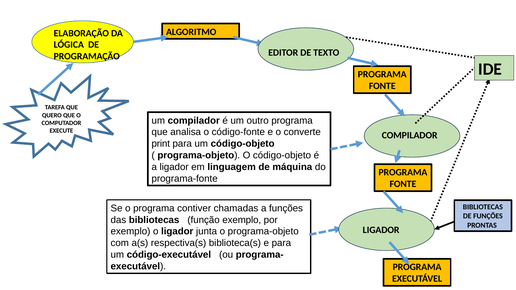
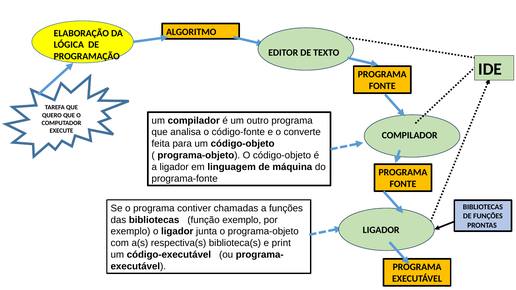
print: print -> feita (161, 144)
e para: para -> print (281, 243)
